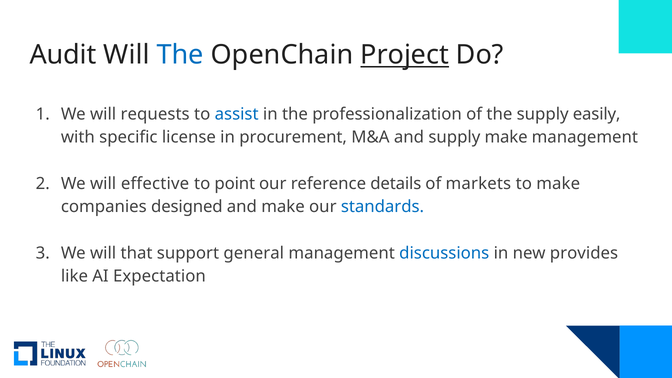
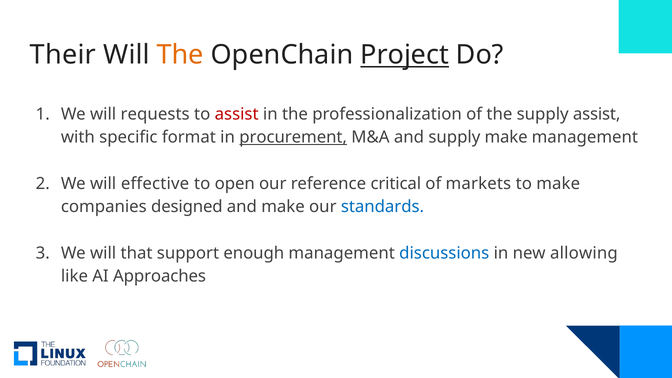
Audit: Audit -> Their (63, 55)
The colour: blue -> orange (180, 55)
assist colour: blue -> red (237, 114)
supply easily: easily -> assist (597, 114)
license: license -> format (189, 137)
procurement underline: none -> present (293, 137)
point: point -> open (235, 184)
details: details -> critical (396, 184)
general: general -> enough (254, 253)
provides: provides -> allowing (584, 253)
Expectation: Expectation -> Approaches (160, 276)
